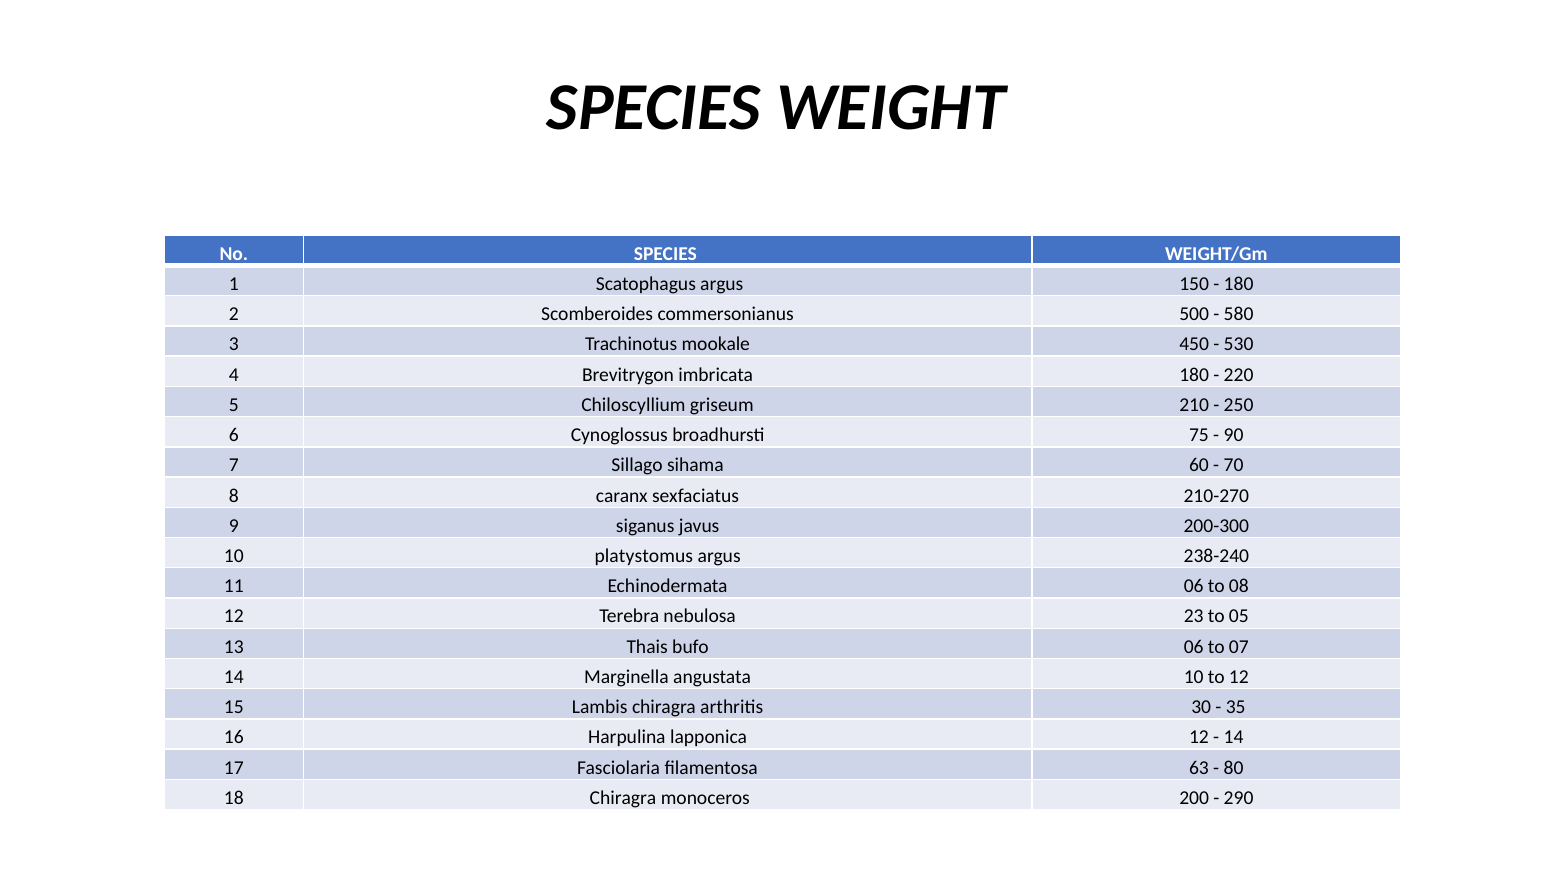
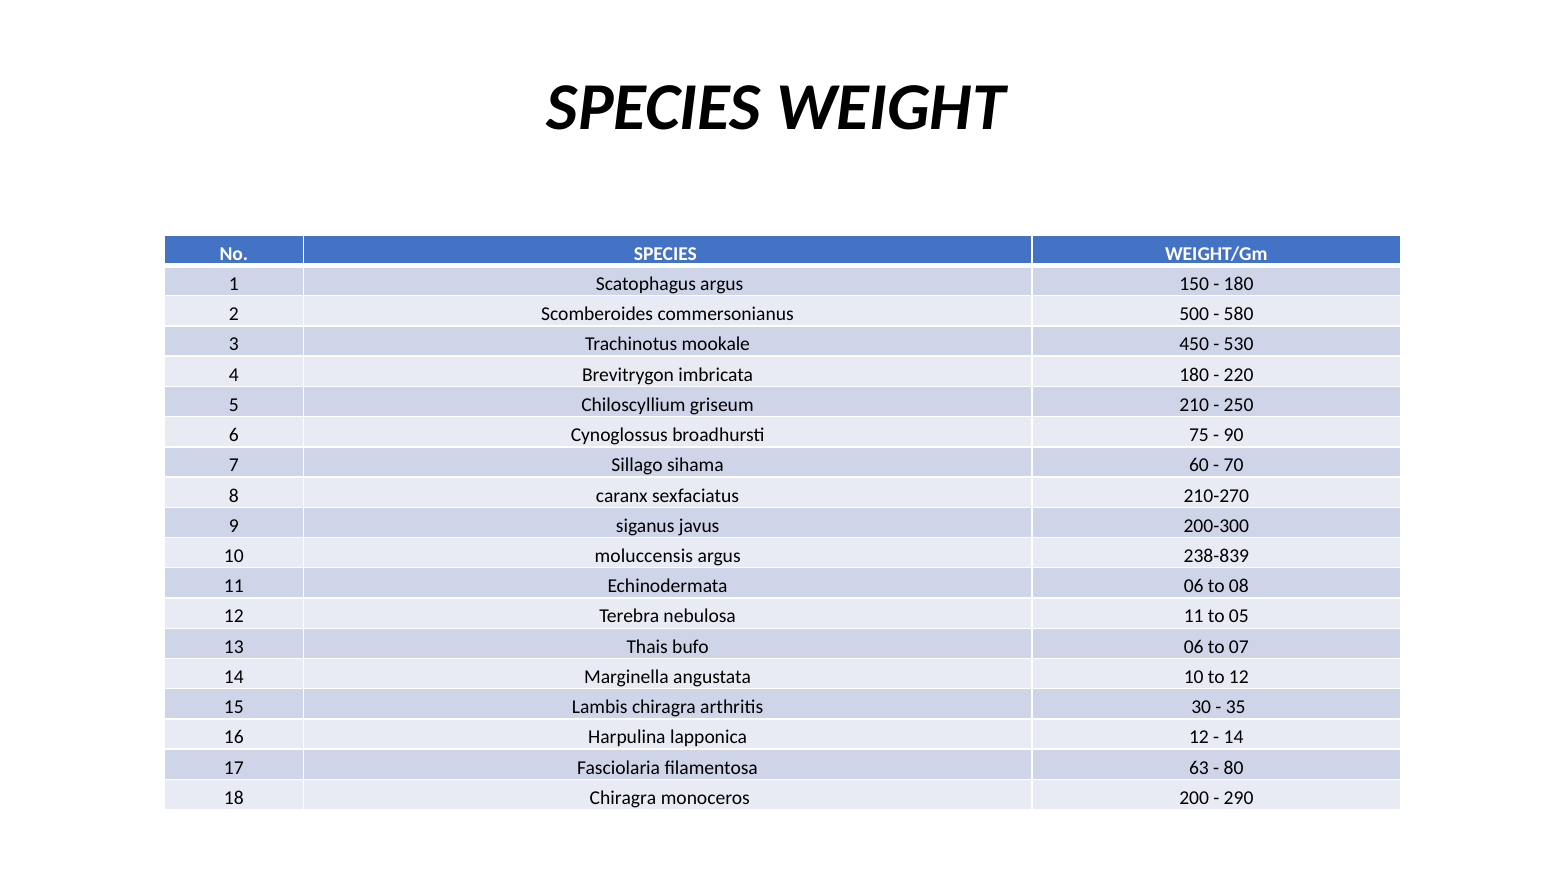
platystomus: platystomus -> moluccensis (644, 556)
238-240: 238-240 -> 238-839 (1216, 556)
nebulosa 23: 23 -> 11 (1194, 616)
